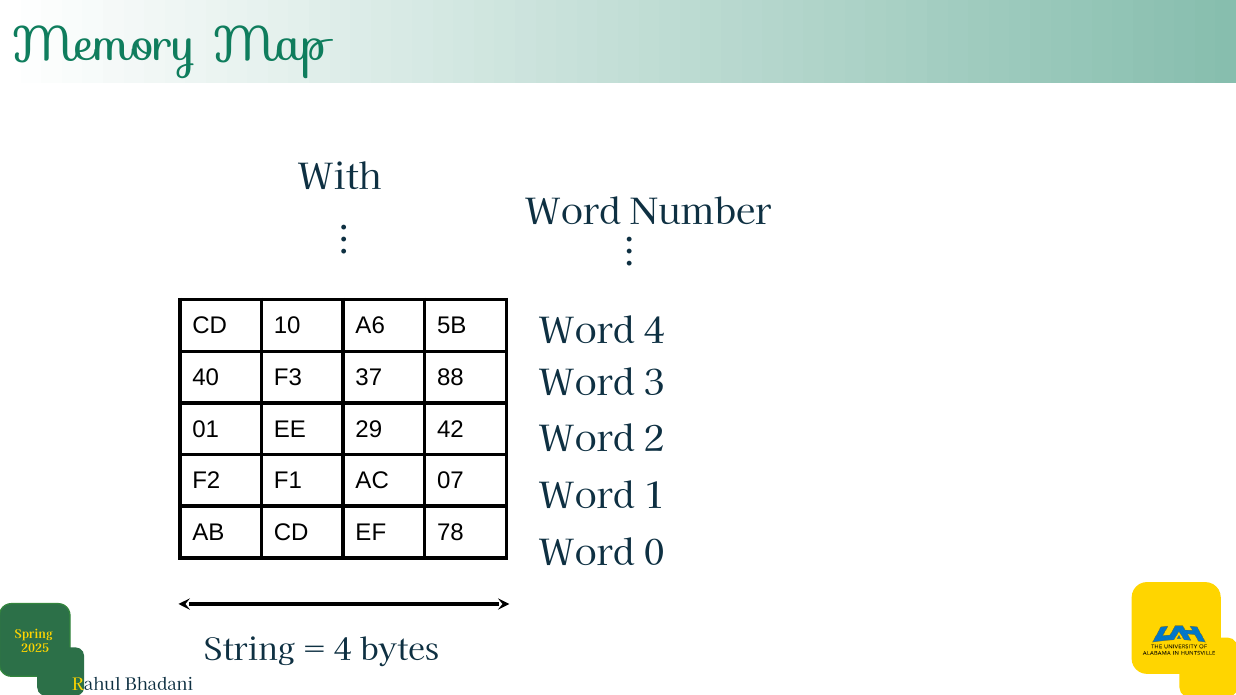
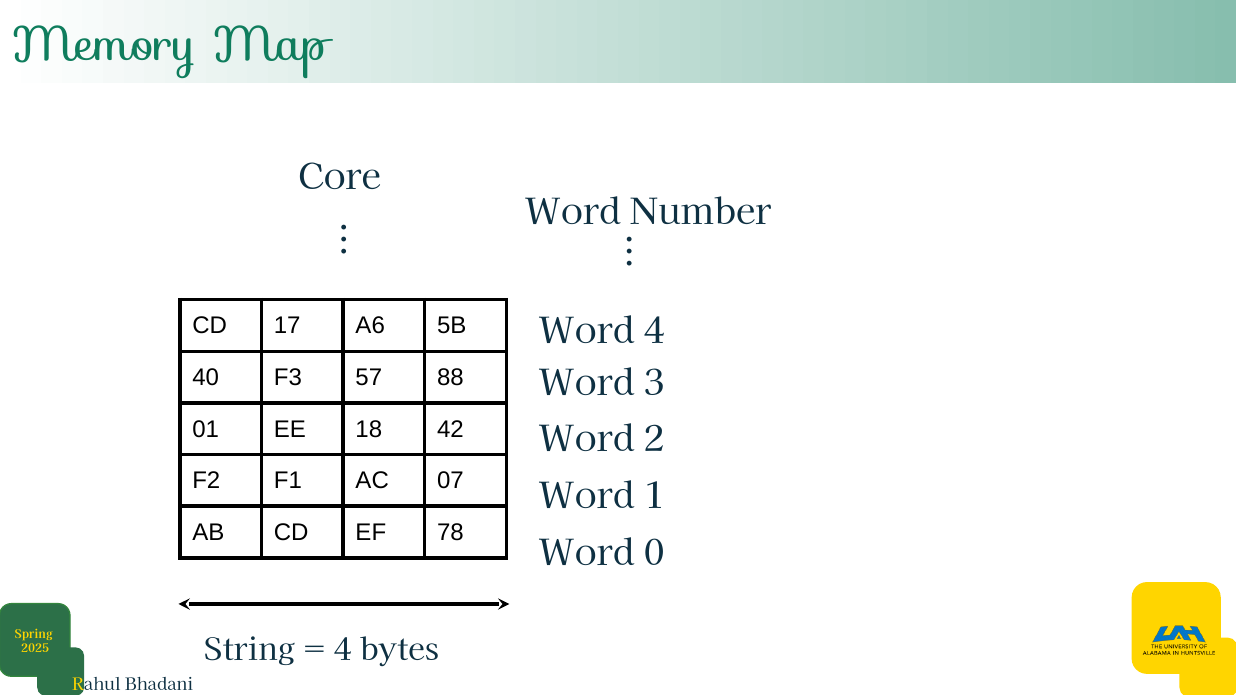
With: With -> Core (339, 178)
10: 10 -> 17 (287, 326)
37: 37 -> 57 (369, 378)
29: 29 -> 18 (369, 429)
